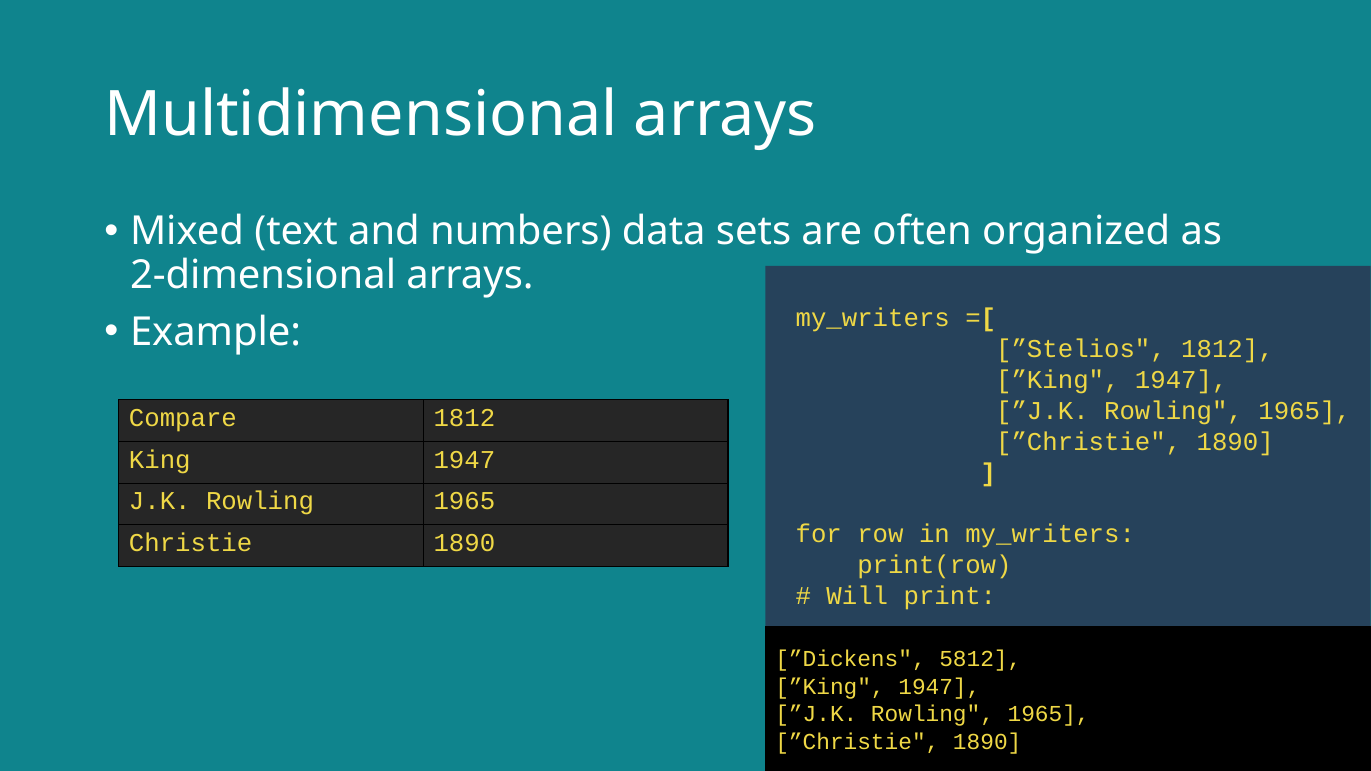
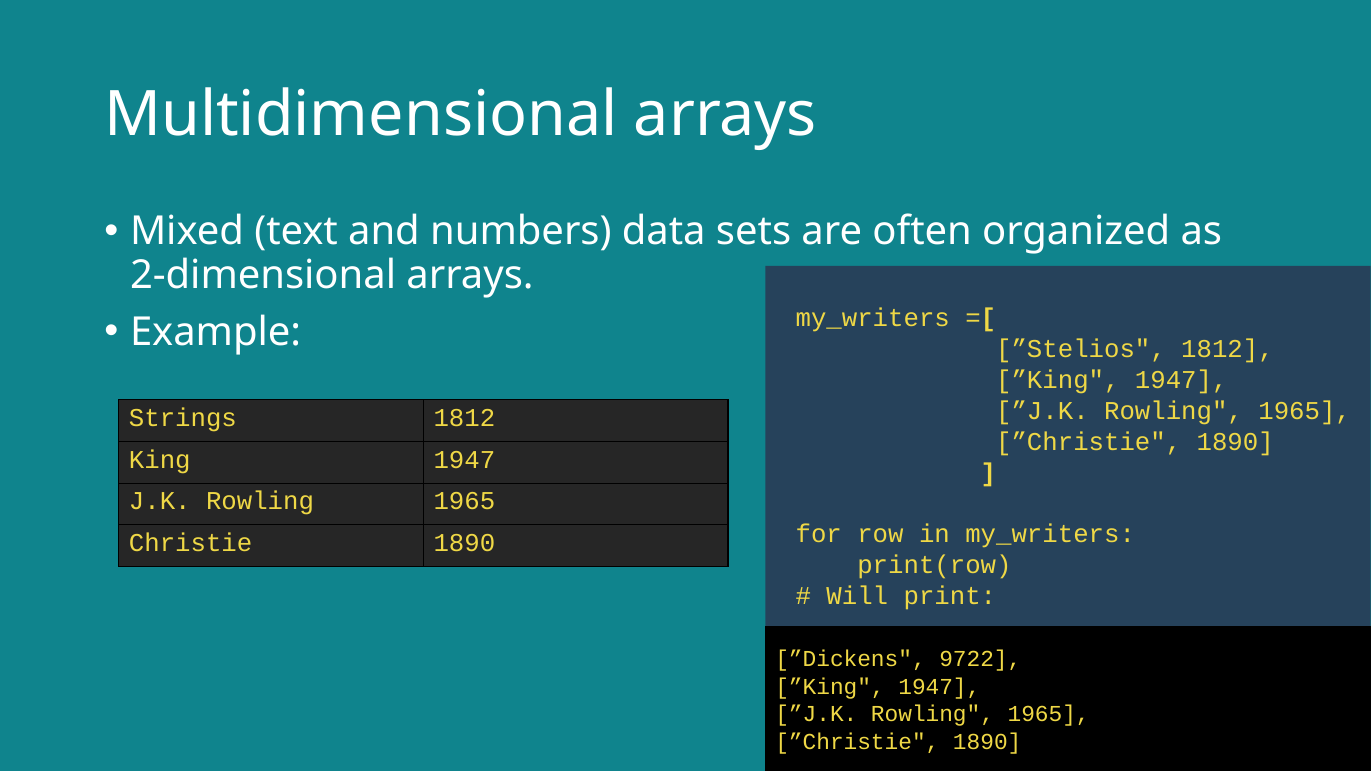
Compare: Compare -> Strings (183, 418)
5812: 5812 -> 9722 (980, 659)
